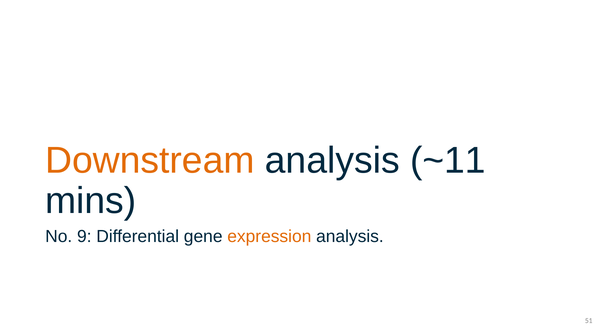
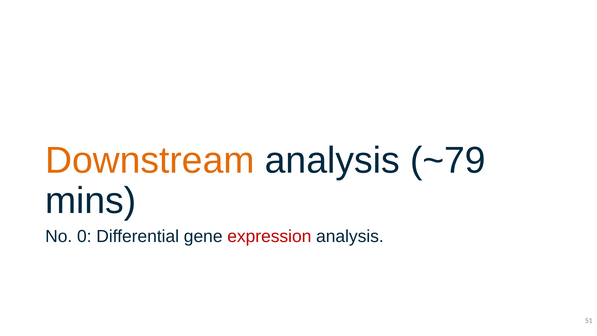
~11: ~11 -> ~79 (448, 160)
9: 9 -> 0 (84, 236)
expression colour: orange -> red (269, 236)
